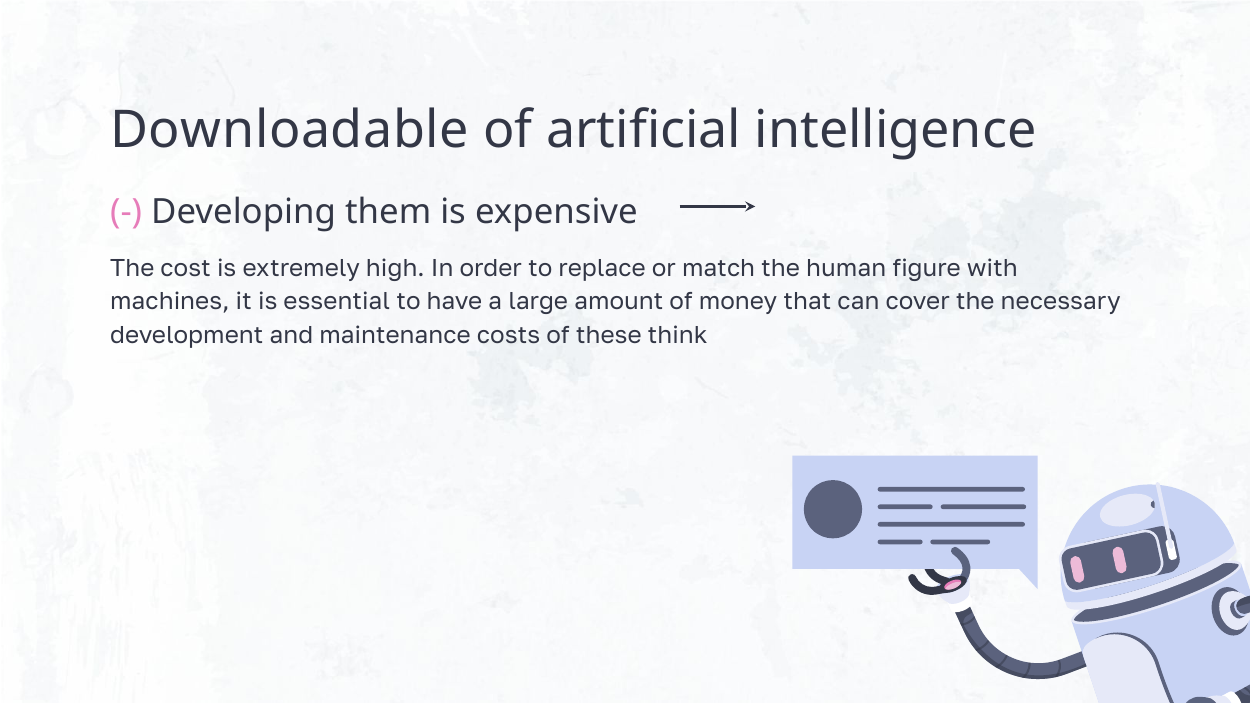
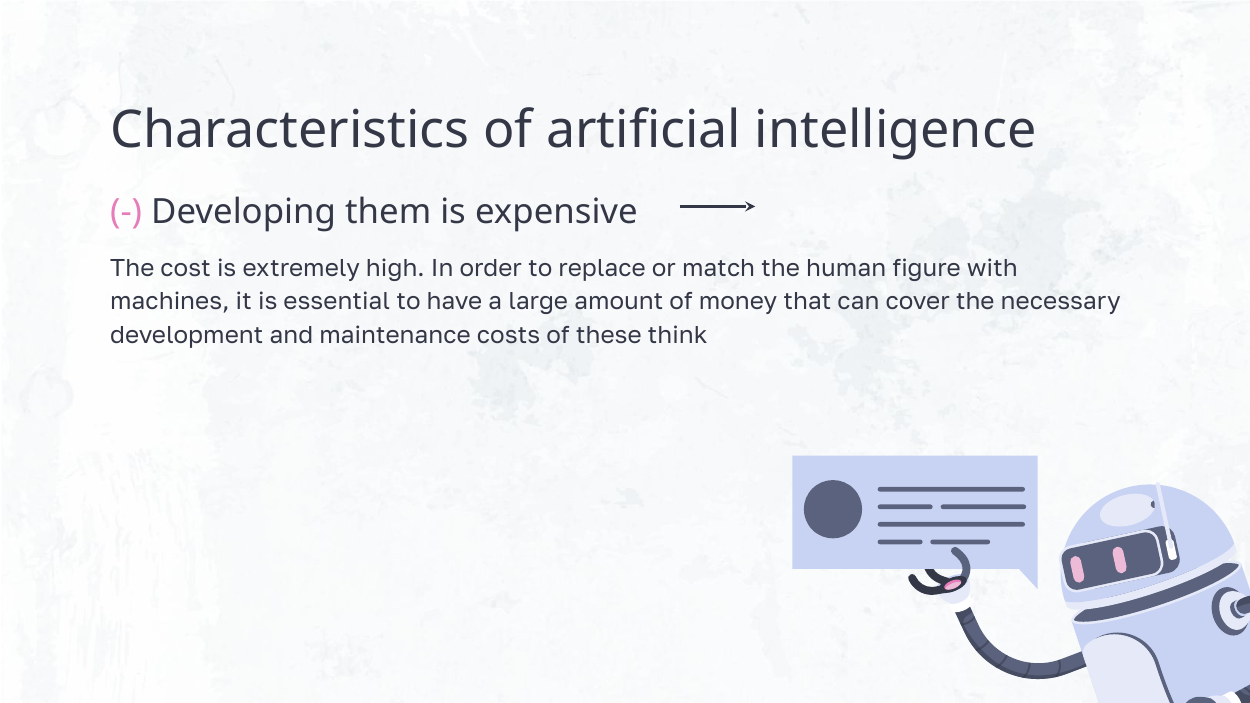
Downloadable: Downloadable -> Characteristics (290, 130)
